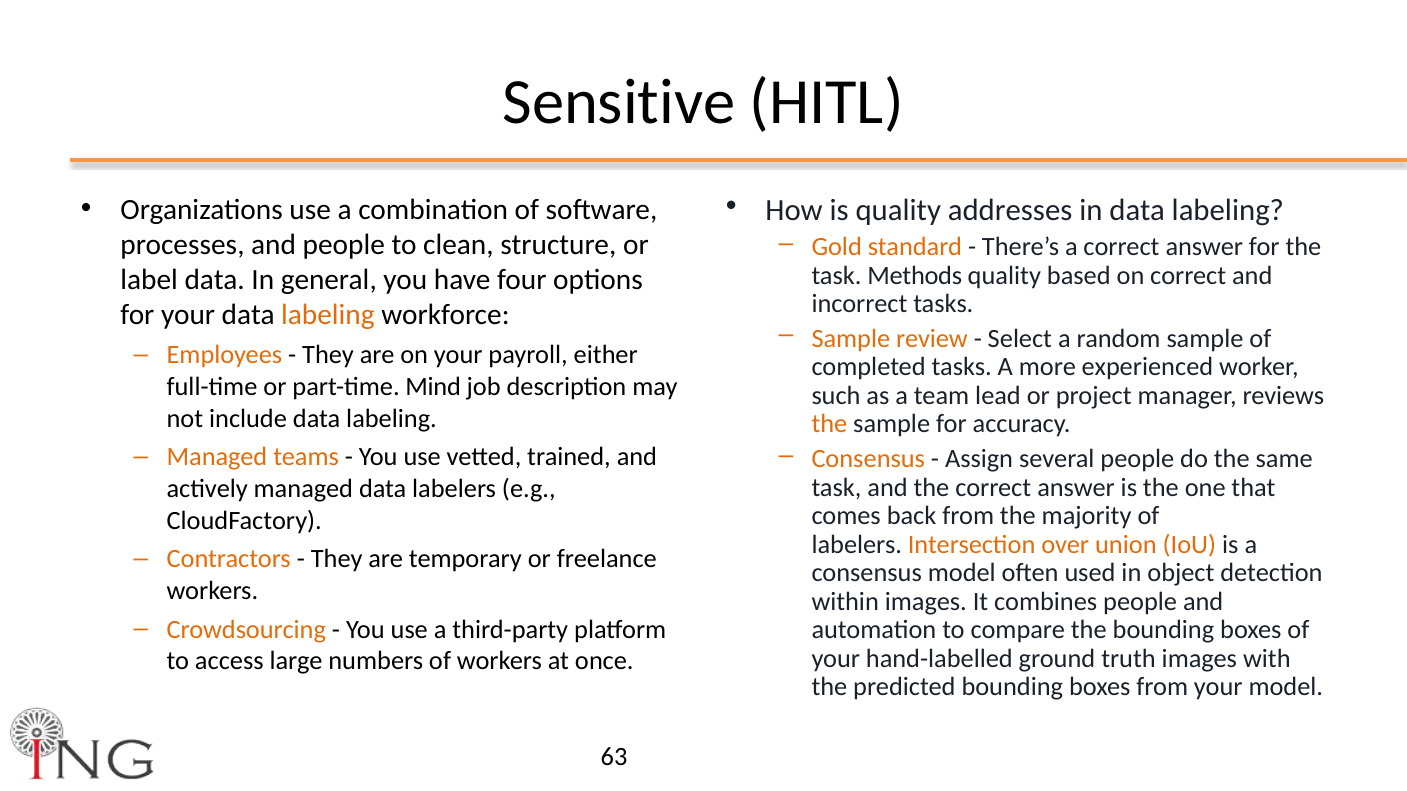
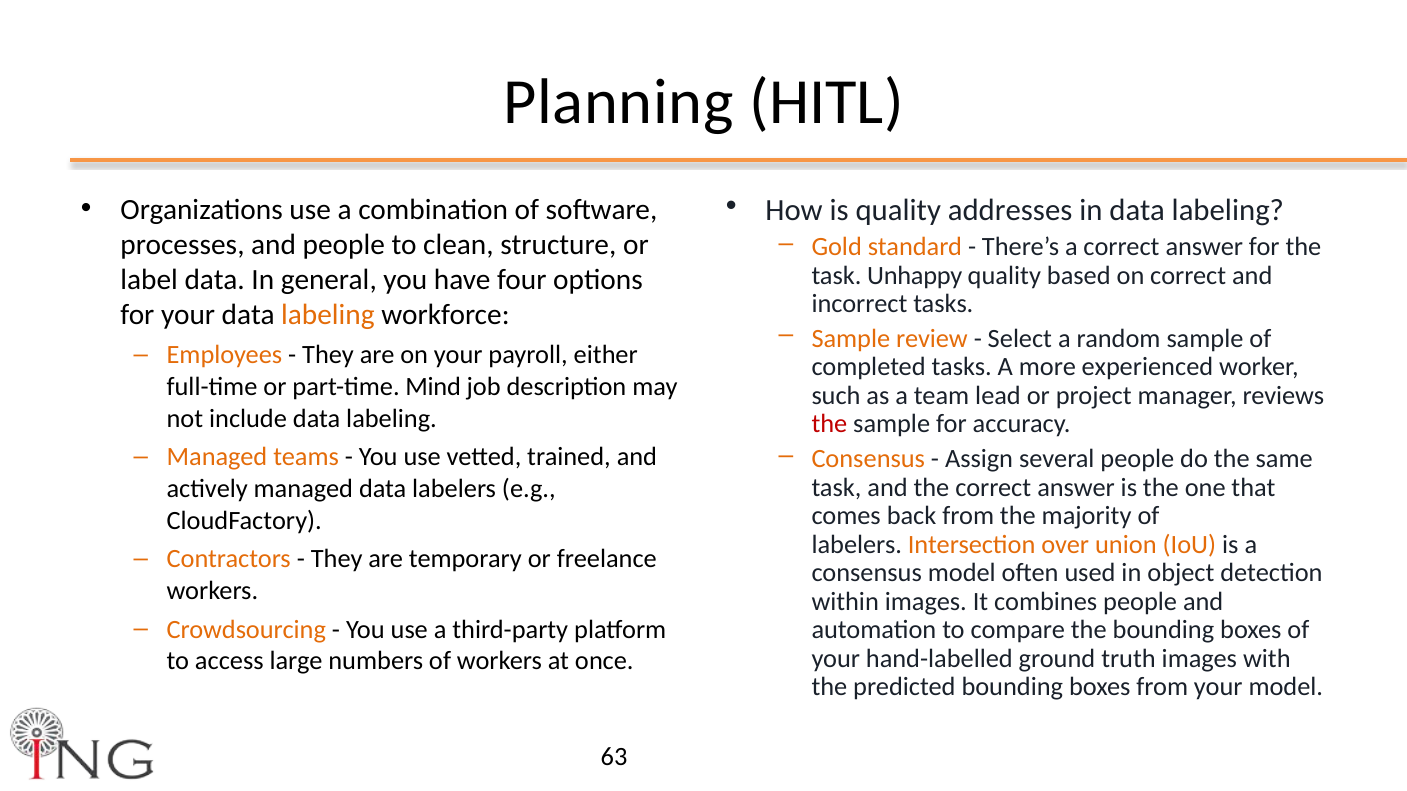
Sensitive: Sensitive -> Planning (619, 102)
Methods: Methods -> Unhappy (915, 276)
the colour: orange -> red (829, 424)
